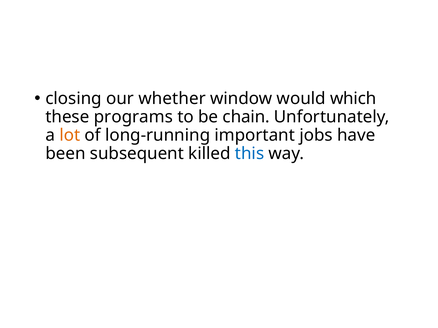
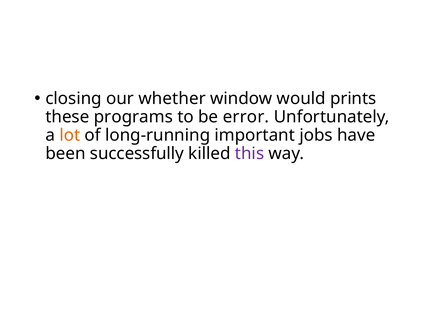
which: which -> prints (353, 99)
chain: chain -> error (246, 117)
subsequent: subsequent -> successfully (137, 154)
this colour: blue -> purple (250, 154)
